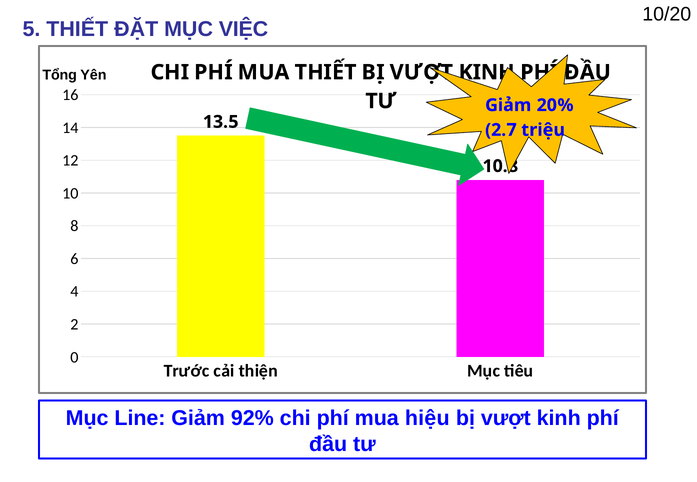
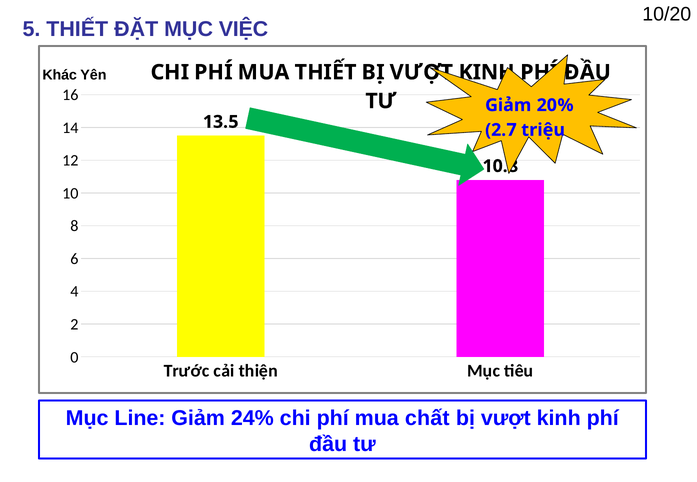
Tổng: Tổng -> Khác (60, 75)
92%: 92% -> 24% (252, 419)
hiệu: hiệu -> chất (427, 419)
